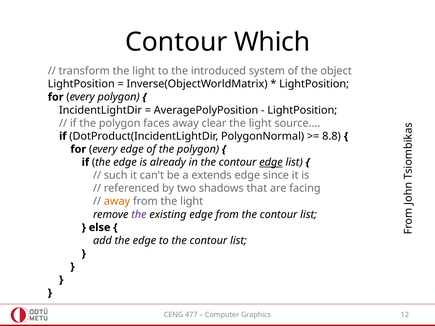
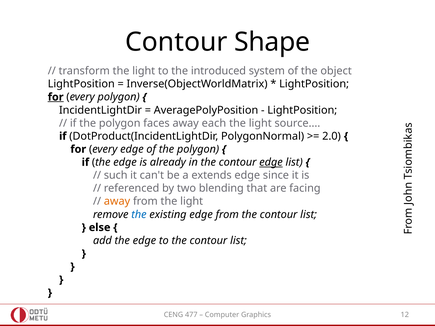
Which: Which -> Shape (272, 42)
for underline: none -> present (56, 97)
clear: clear -> each (214, 123)
8.8: 8.8 -> 2.0 (332, 136)
shadows: shadows -> blending (221, 188)
the colour: purple -> blue (139, 215)
